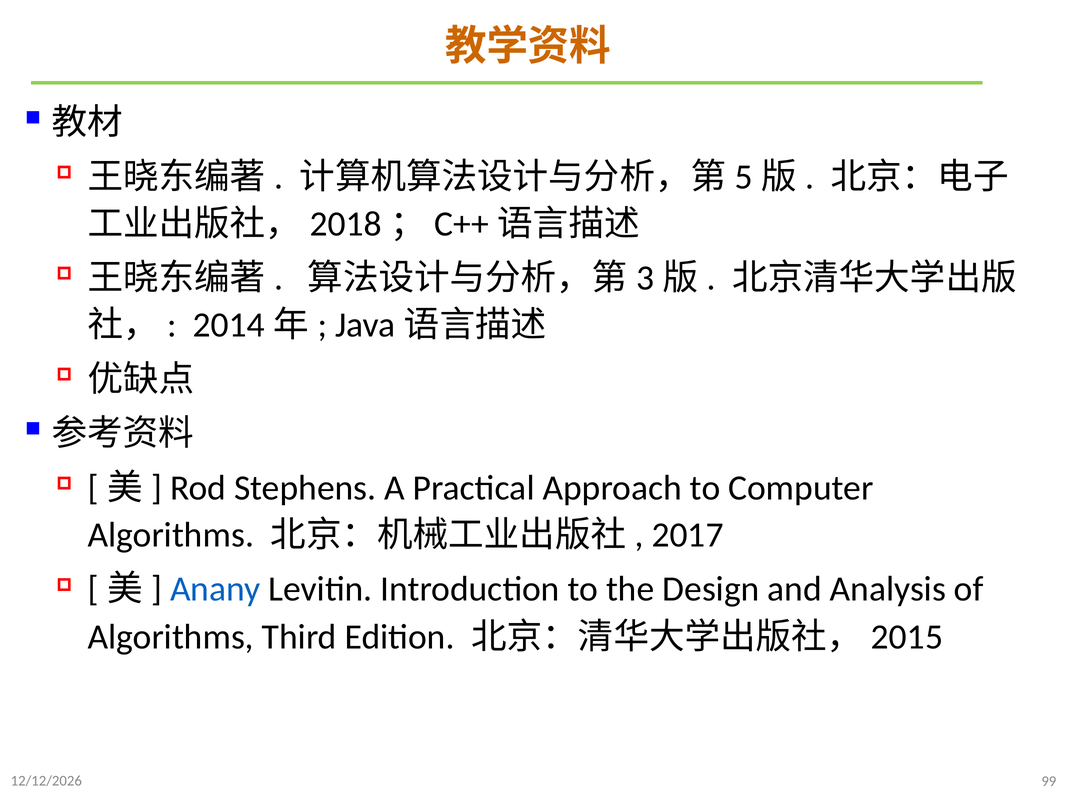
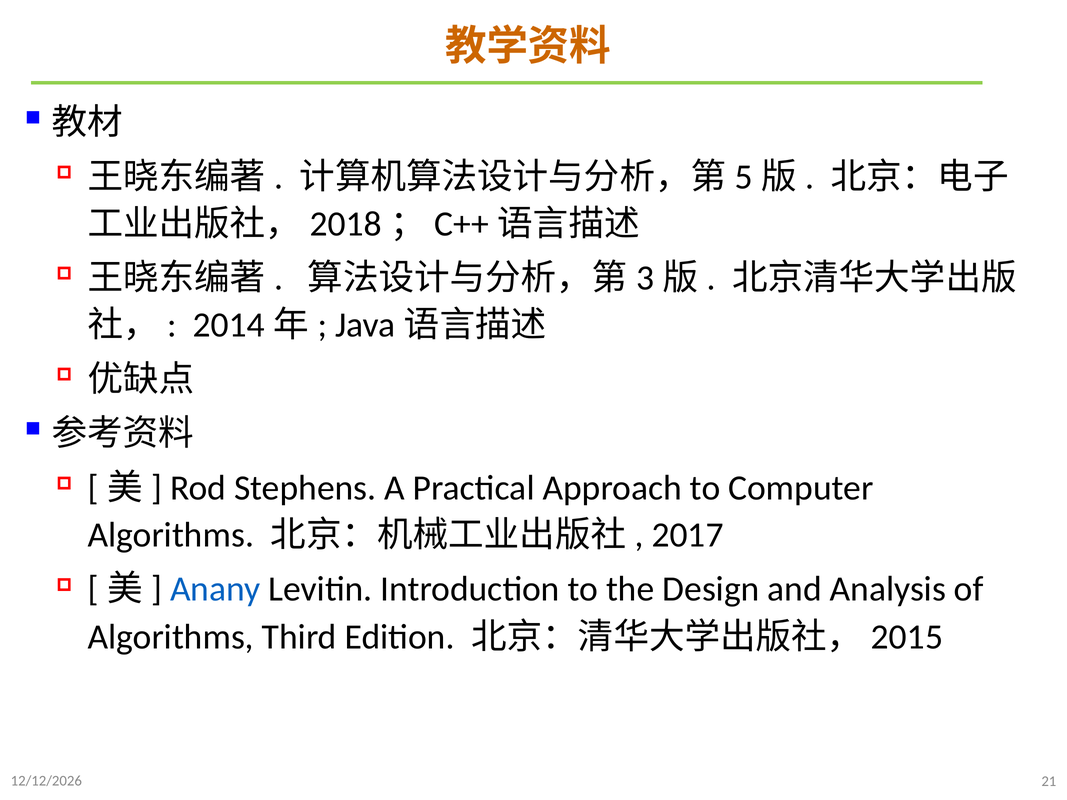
99: 99 -> 21 (1049, 781)
